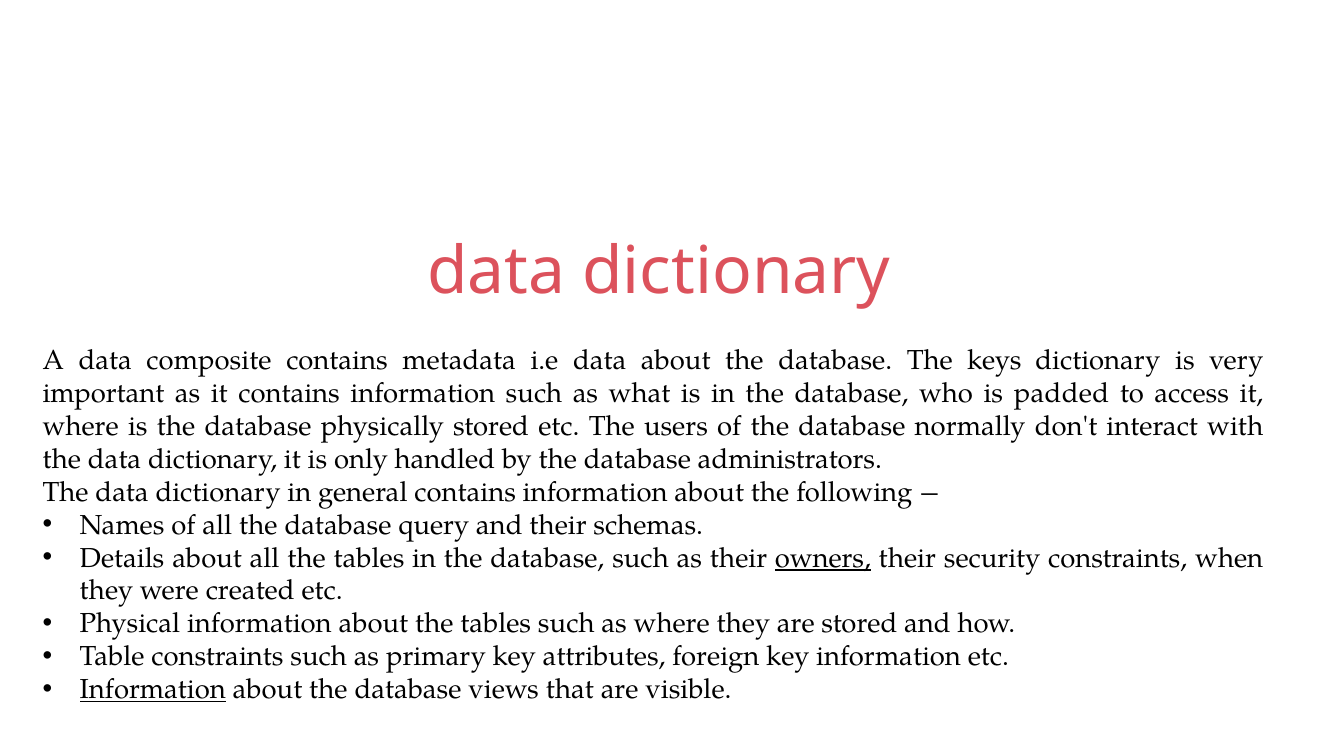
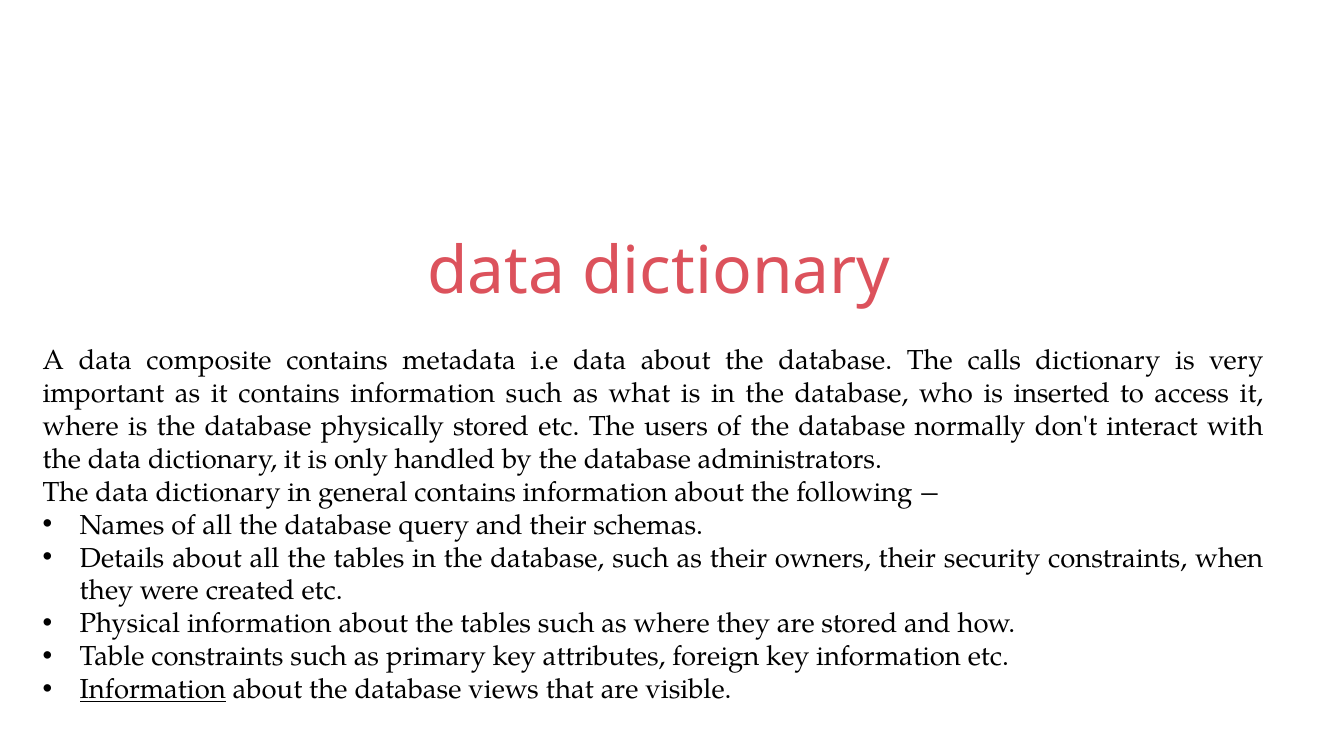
keys: keys -> calls (994, 360)
padded: padded -> inserted (1062, 393)
owners underline: present -> none (823, 558)
